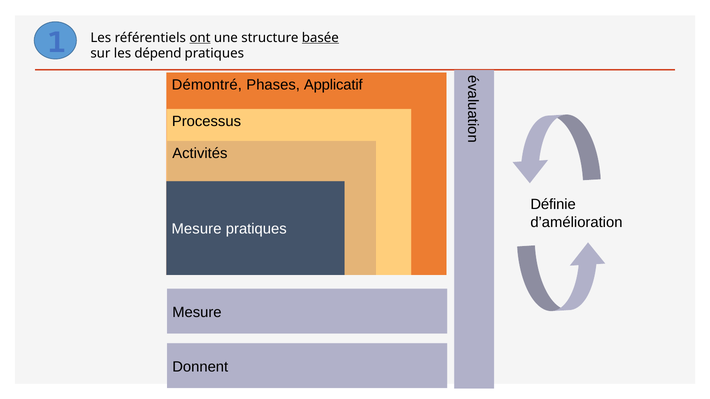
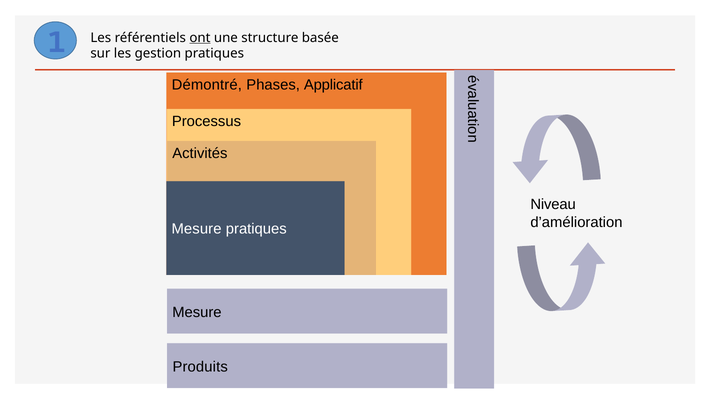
basée underline: present -> none (320, 38)
dépend: dépend -> gestion (158, 54)
Définie: Définie -> Niveau (553, 205)
Donnent: Donnent -> Produits (200, 367)
